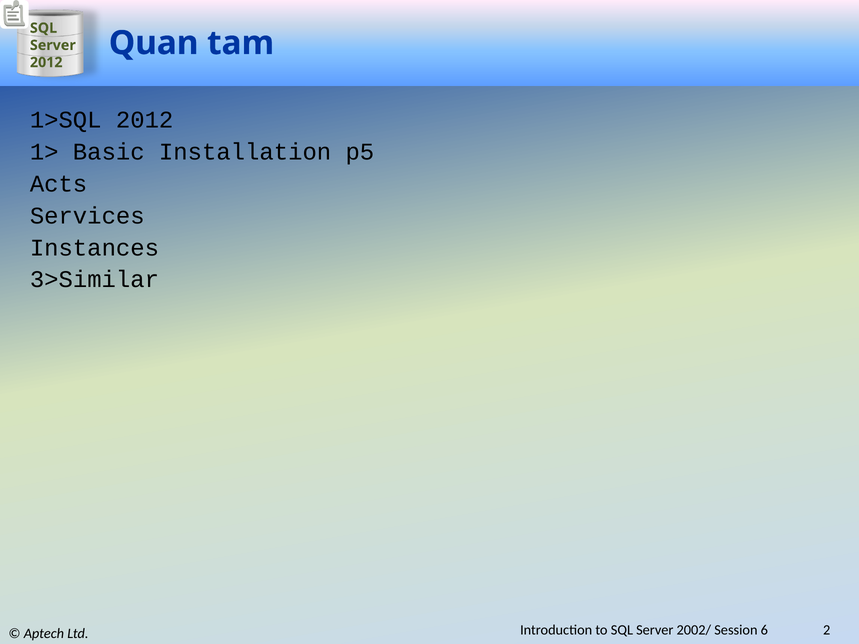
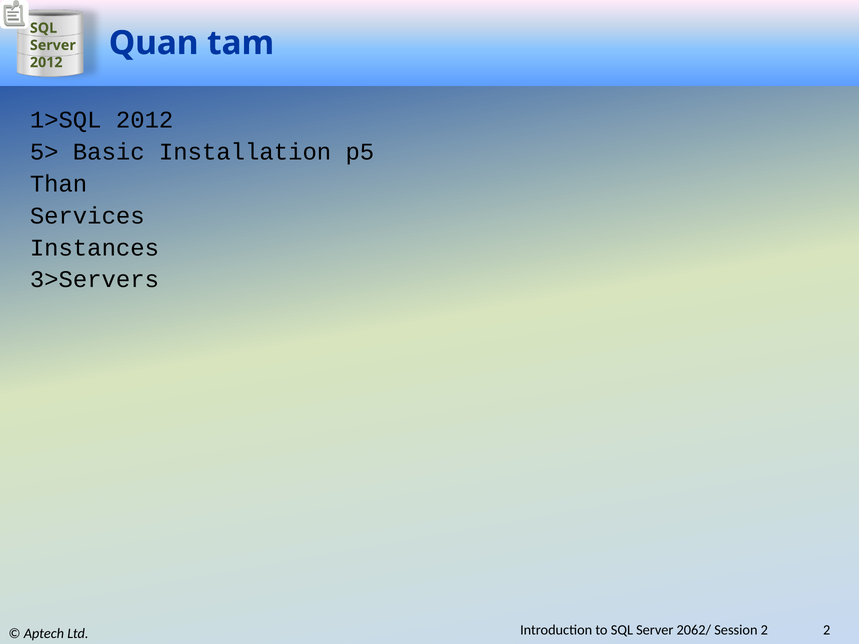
1>: 1> -> 5> (44, 152)
Acts: Acts -> Than (59, 184)
3>Similar: 3>Similar -> 3>Servers (94, 280)
2002/: 2002/ -> 2062/ (694, 630)
Session 6: 6 -> 2 (764, 630)
